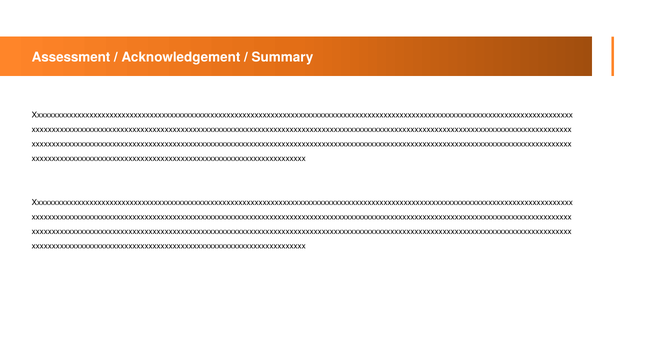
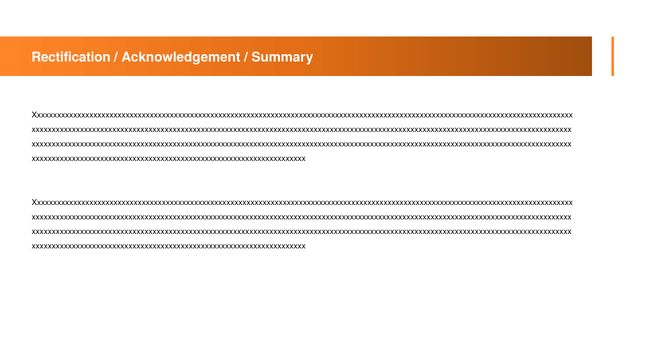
Assessment: Assessment -> Rectification (71, 57)
